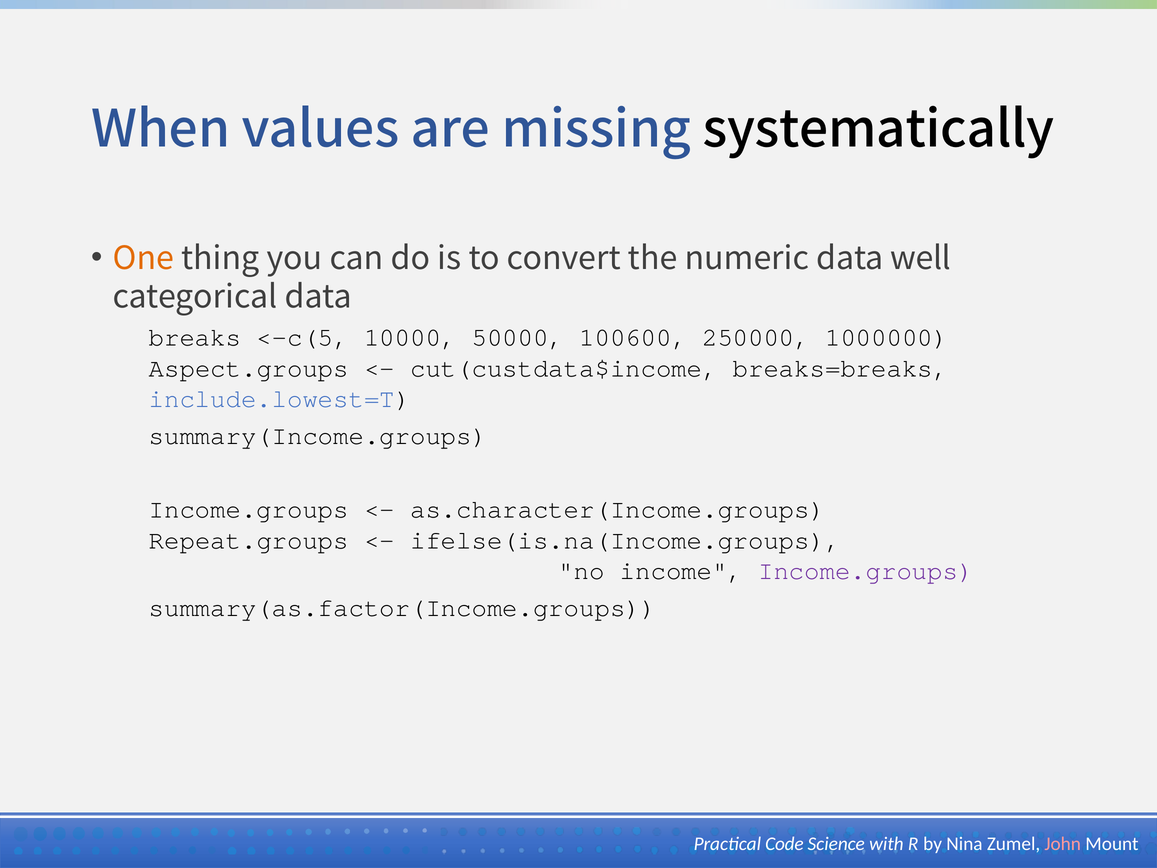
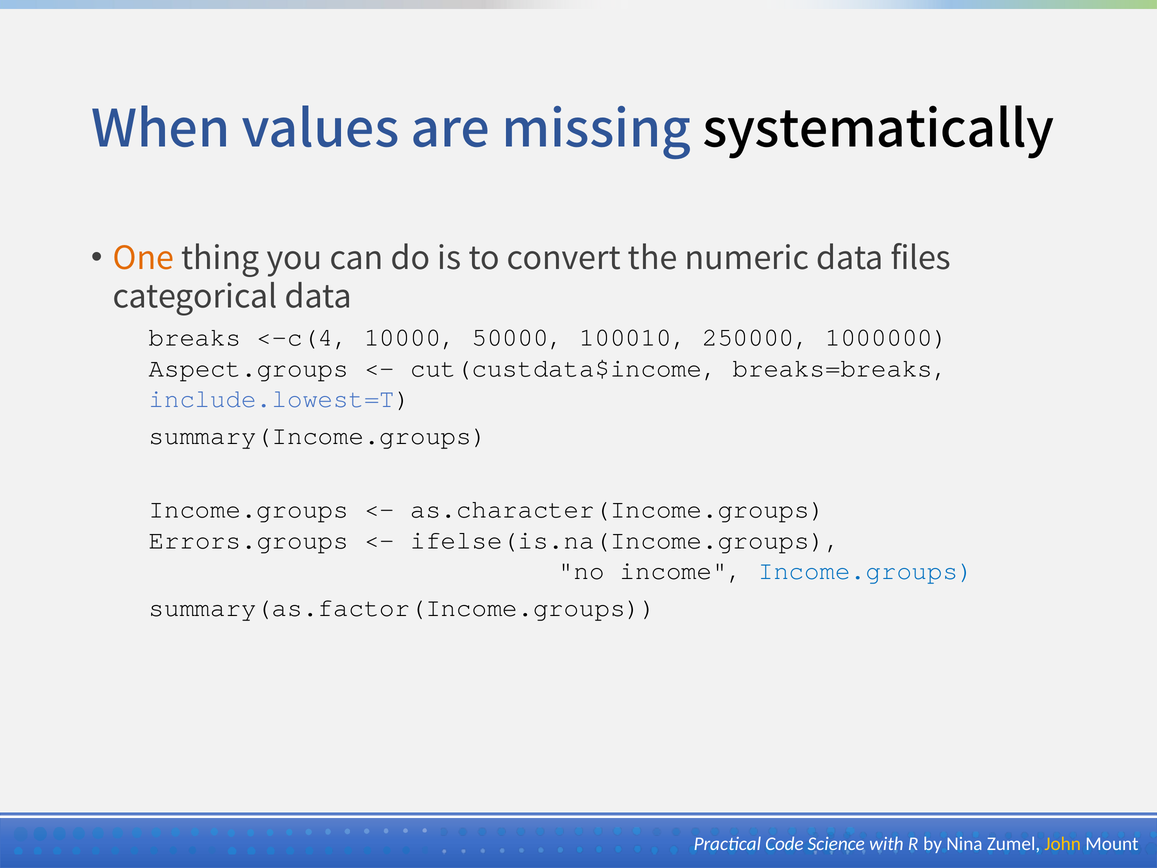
well: well -> files (921, 258)
<-c(5: <-c(5 -> <-c(4 (303, 337)
100600: 100600 -> 100010 (633, 337)
Repeat.groups: Repeat.groups -> Errors.groups (249, 540)
Income.groups colour: purple -> blue (866, 571)
John colour: pink -> yellow (1063, 843)
